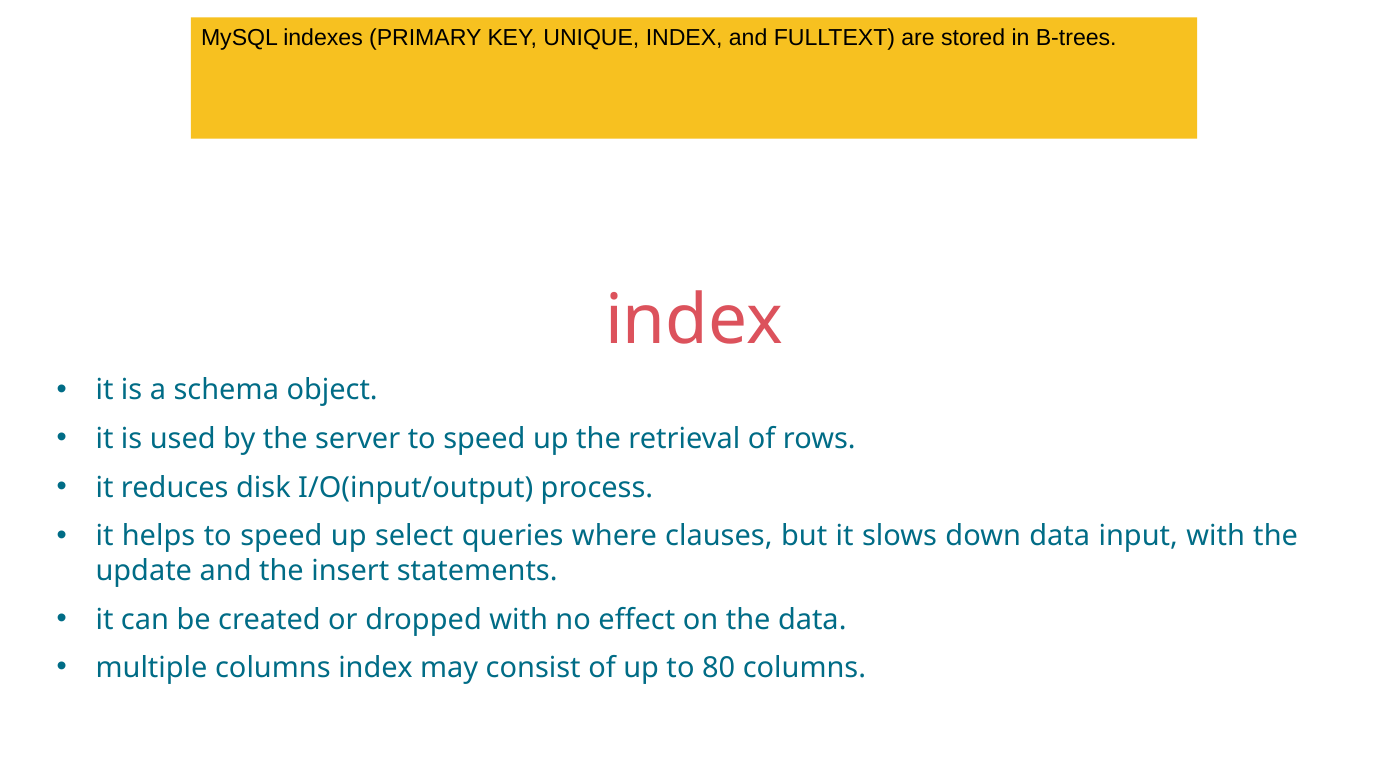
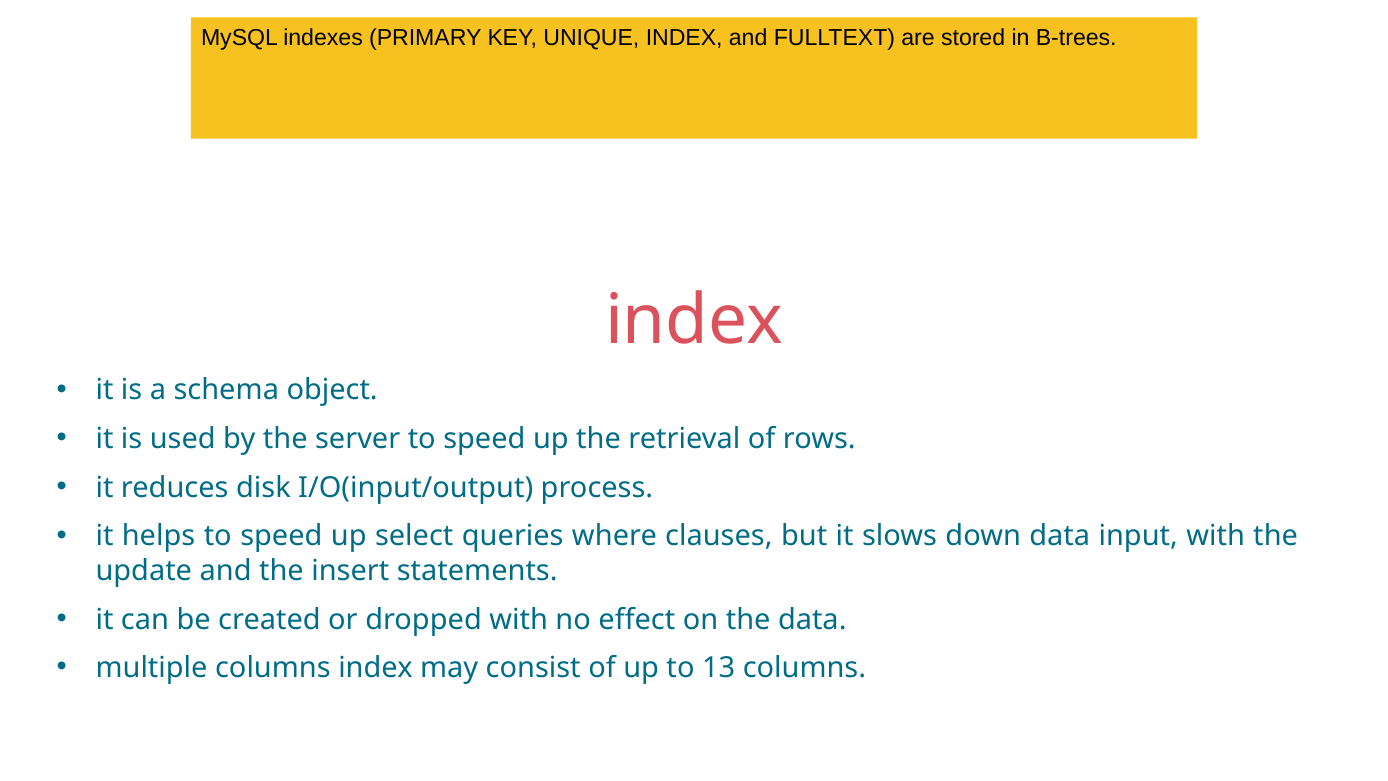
80: 80 -> 13 (719, 668)
